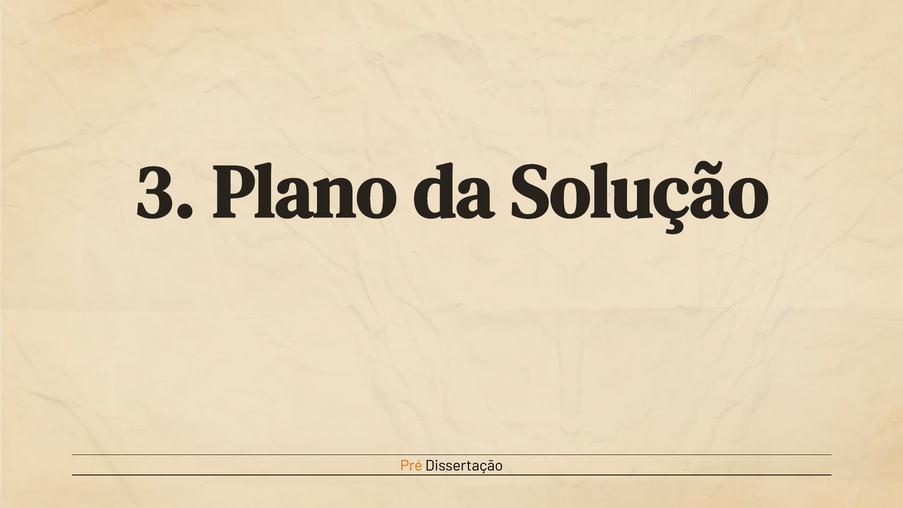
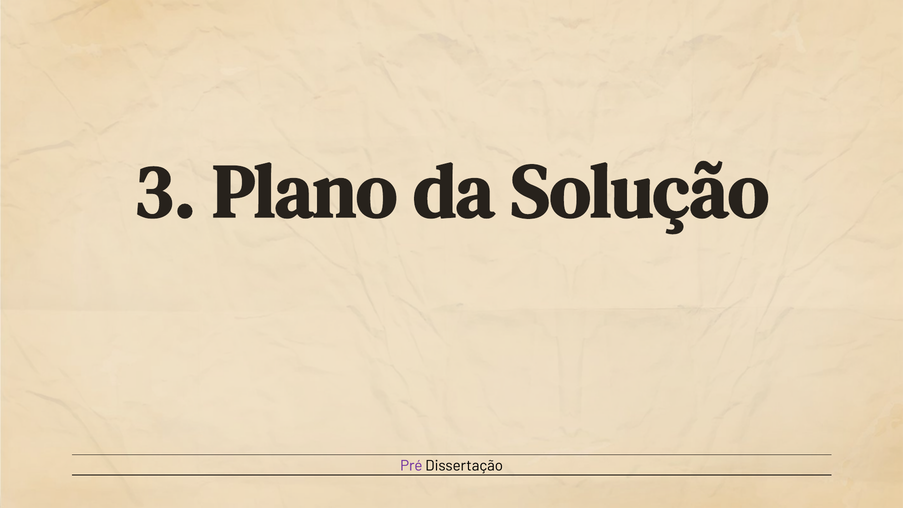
Pré colour: orange -> purple (411, 466)
